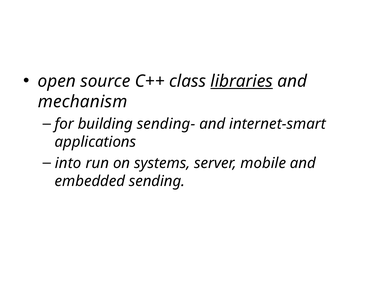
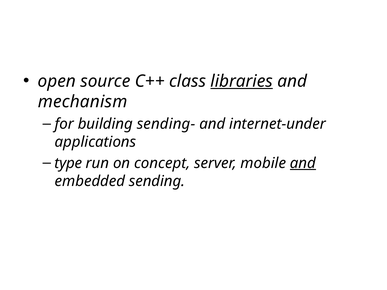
internet-smart: internet-smart -> internet-under (278, 124)
into: into -> type (68, 163)
systems: systems -> concept (162, 163)
and underline: none -> present (303, 163)
